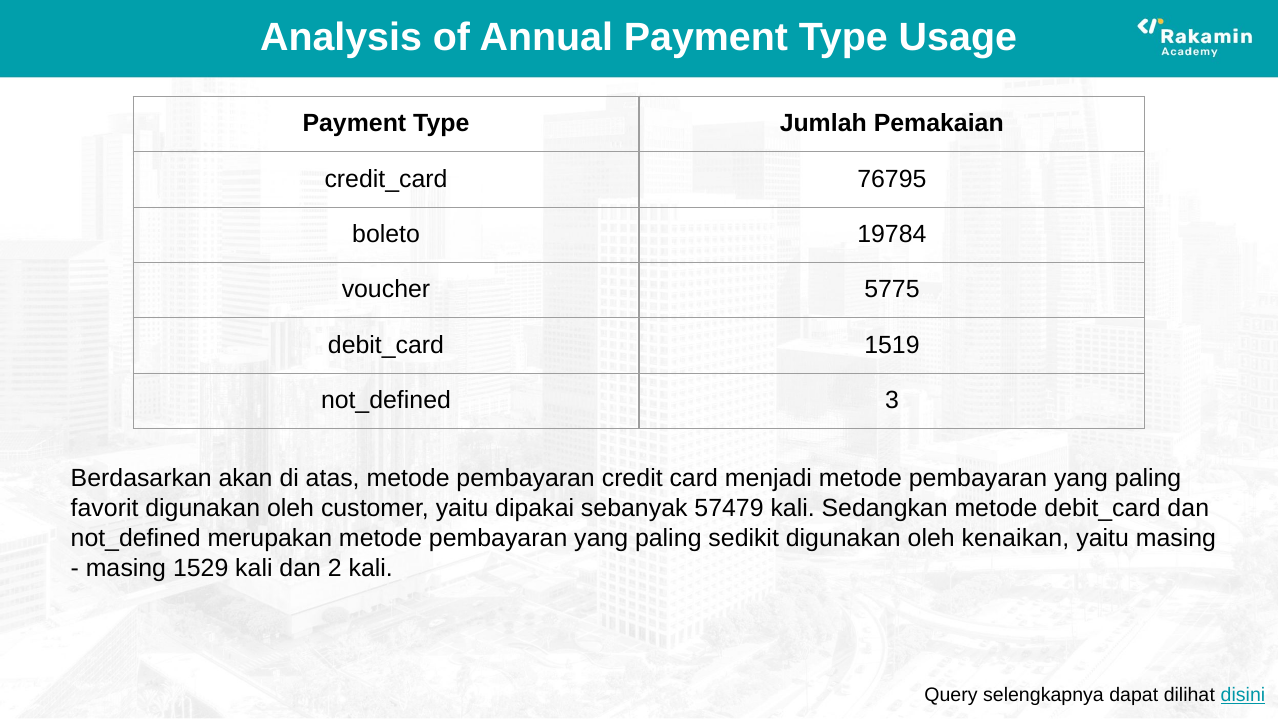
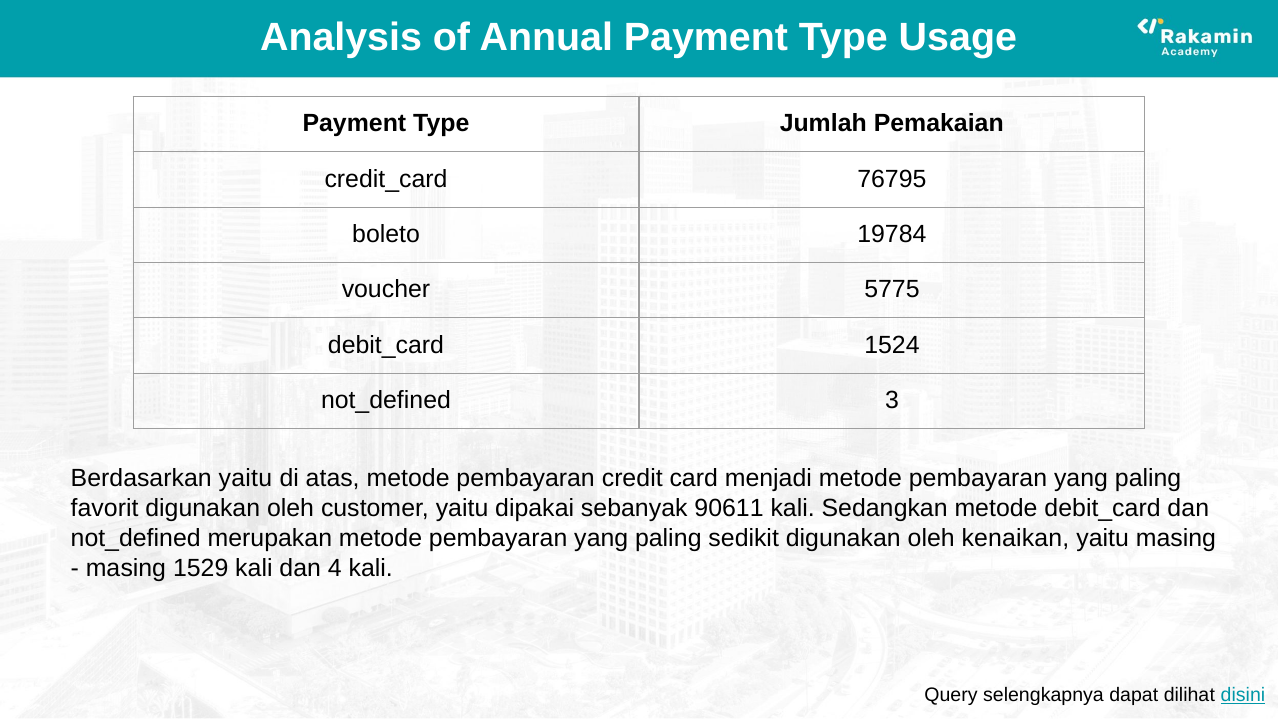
1519: 1519 -> 1524 (892, 345)
Berdasarkan akan: akan -> yaitu (245, 478)
57479: 57479 -> 90611 (729, 508)
2: 2 -> 4 (335, 568)
